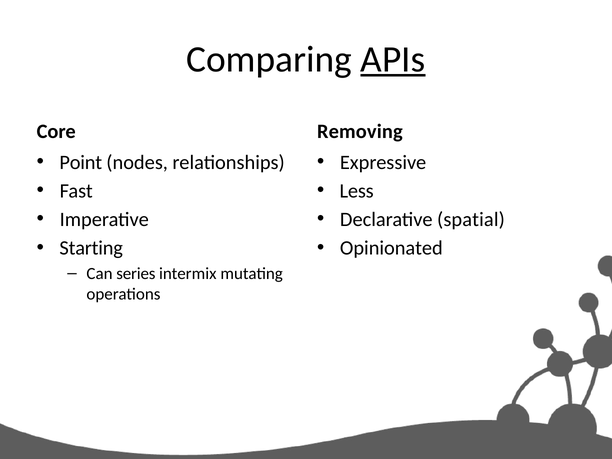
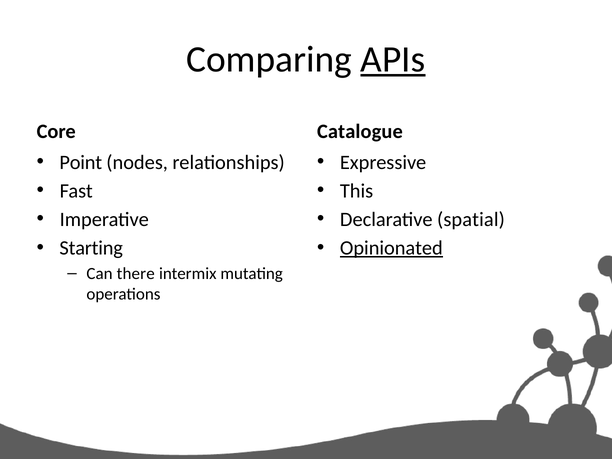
Removing: Removing -> Catalogue (360, 132)
Less: Less -> This (357, 191)
Opinionated underline: none -> present (391, 248)
series: series -> there (136, 274)
